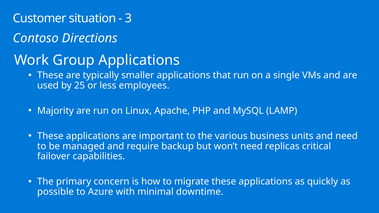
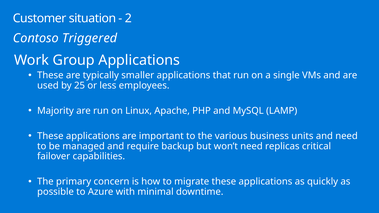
3: 3 -> 2 (128, 18)
Directions: Directions -> Triggered (90, 38)
